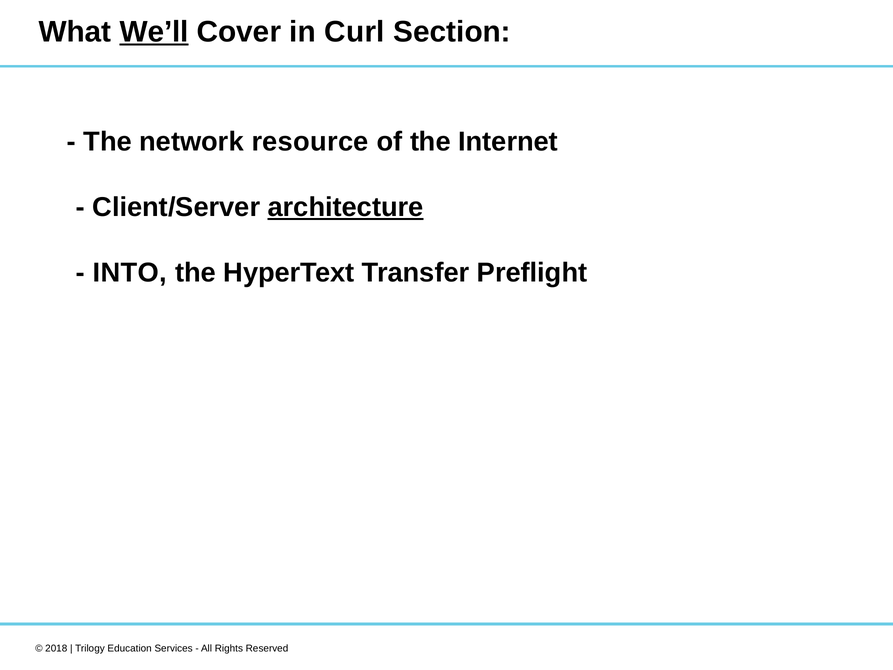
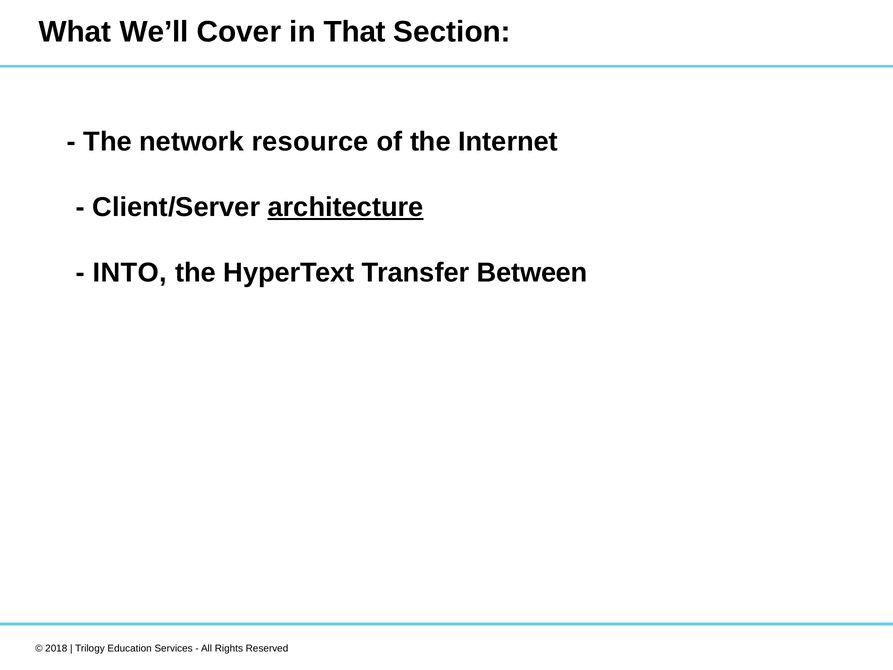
We’ll underline: present -> none (154, 32)
Curl: Curl -> That (355, 32)
Preflight: Preflight -> Between (532, 273)
